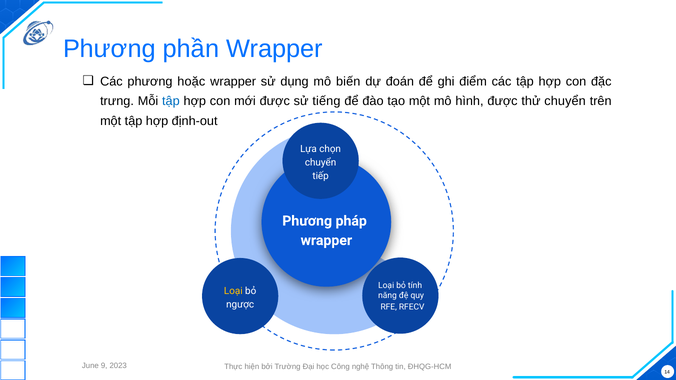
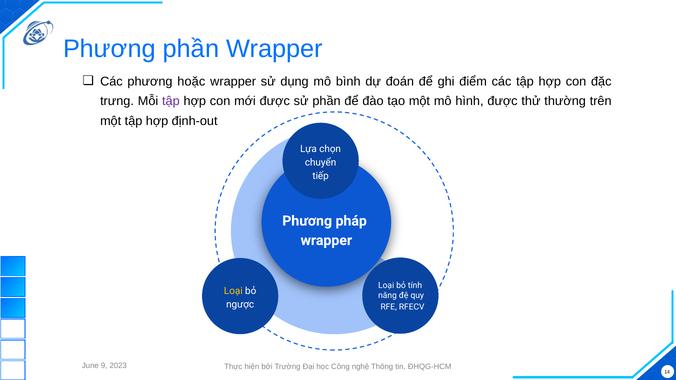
biến: biến -> bình (348, 82)
tập colour: blue -> purple (171, 101)
sử tiếng: tiếng -> phần (327, 101)
thử chuyển: chuyển -> thường (565, 101)
